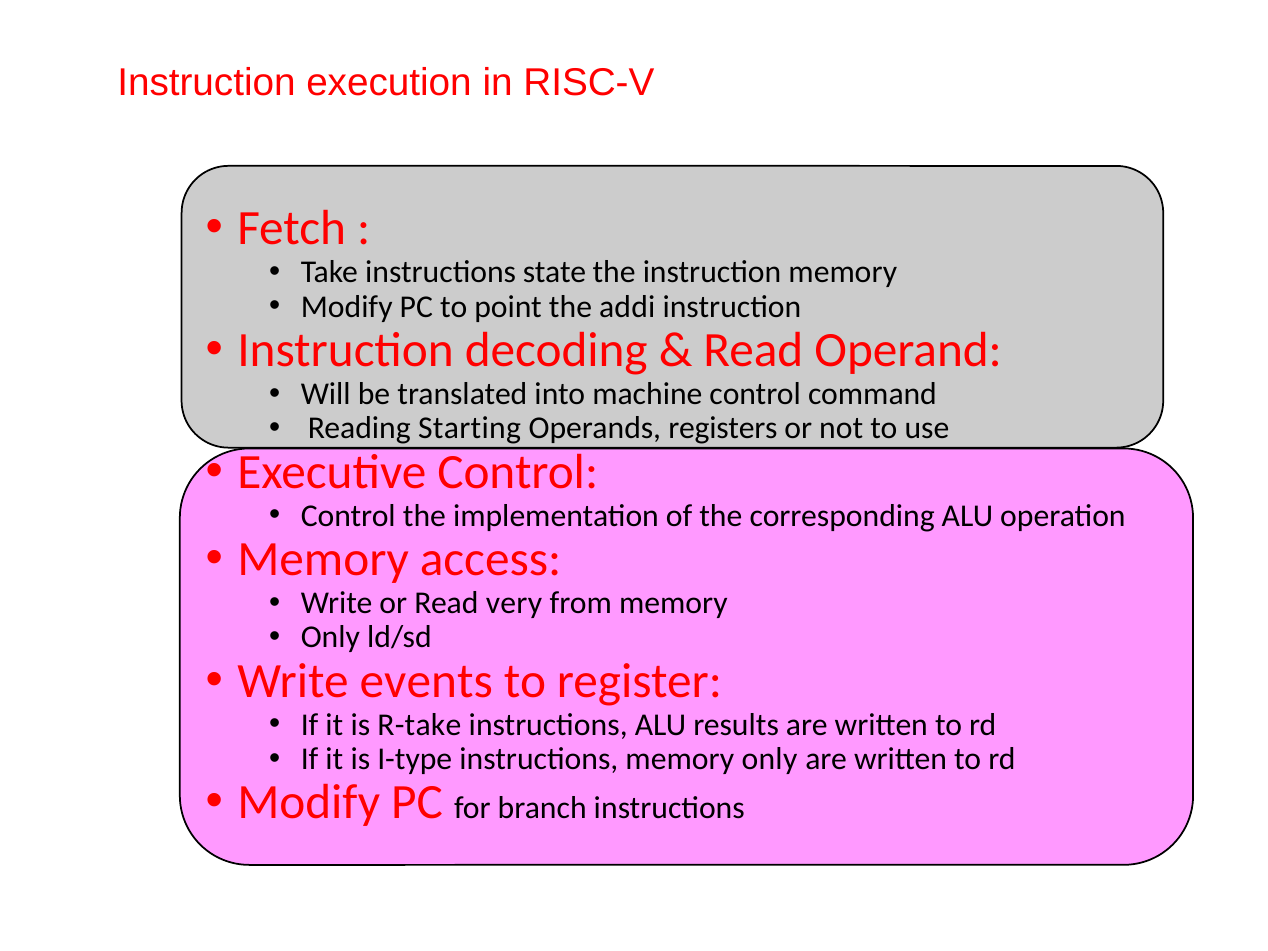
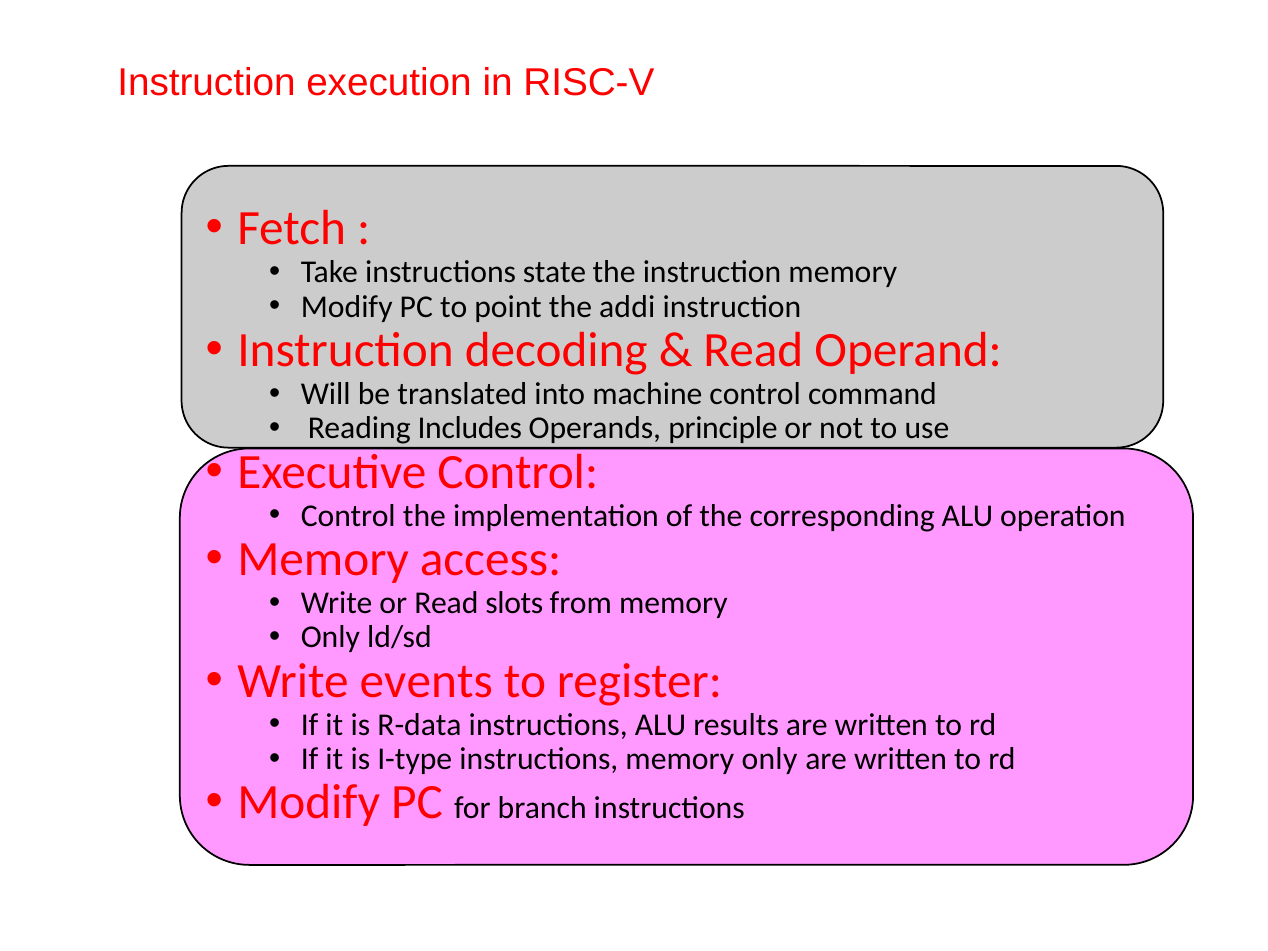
Starting: Starting -> Includes (470, 428)
registers: registers -> principle (723, 428)
very: very -> slots (514, 603)
R-take: R-take -> R-data (420, 725)
